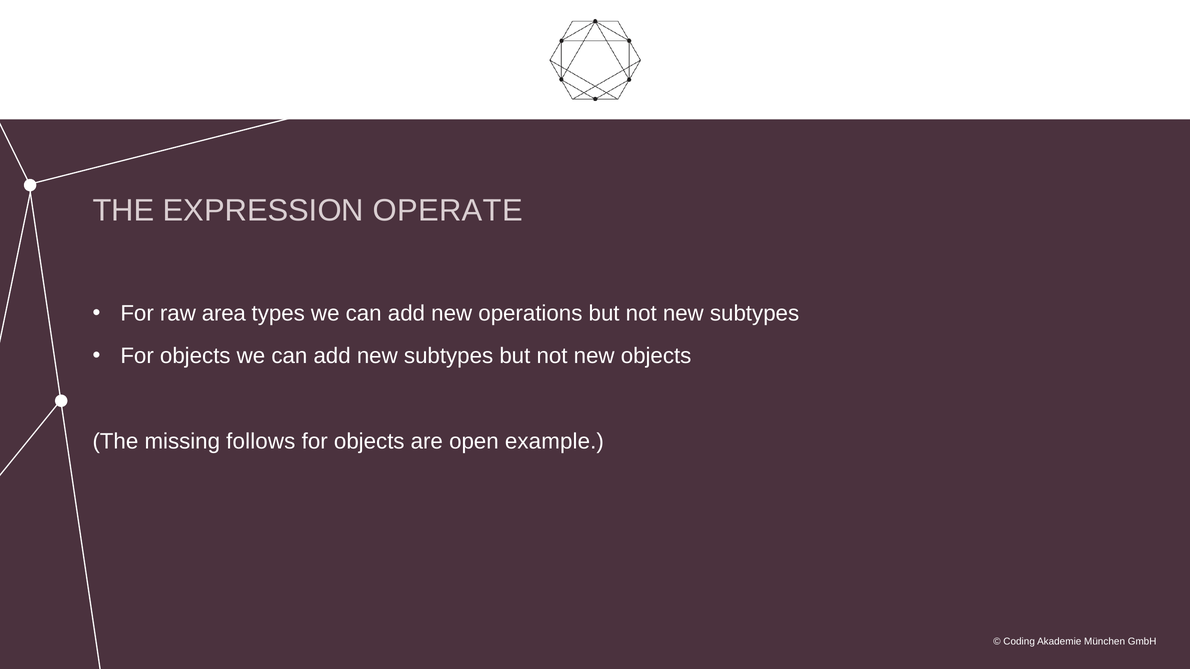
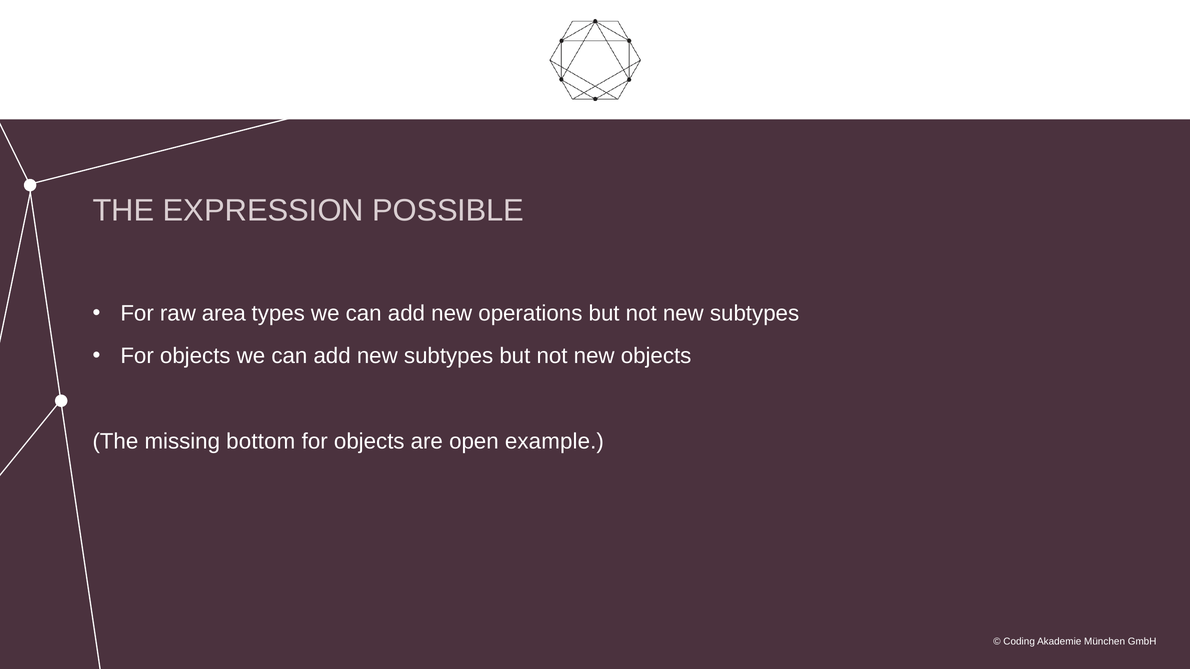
OPERATE: OPERATE -> POSSIBLE (448, 211)
follows: follows -> bottom (261, 442)
